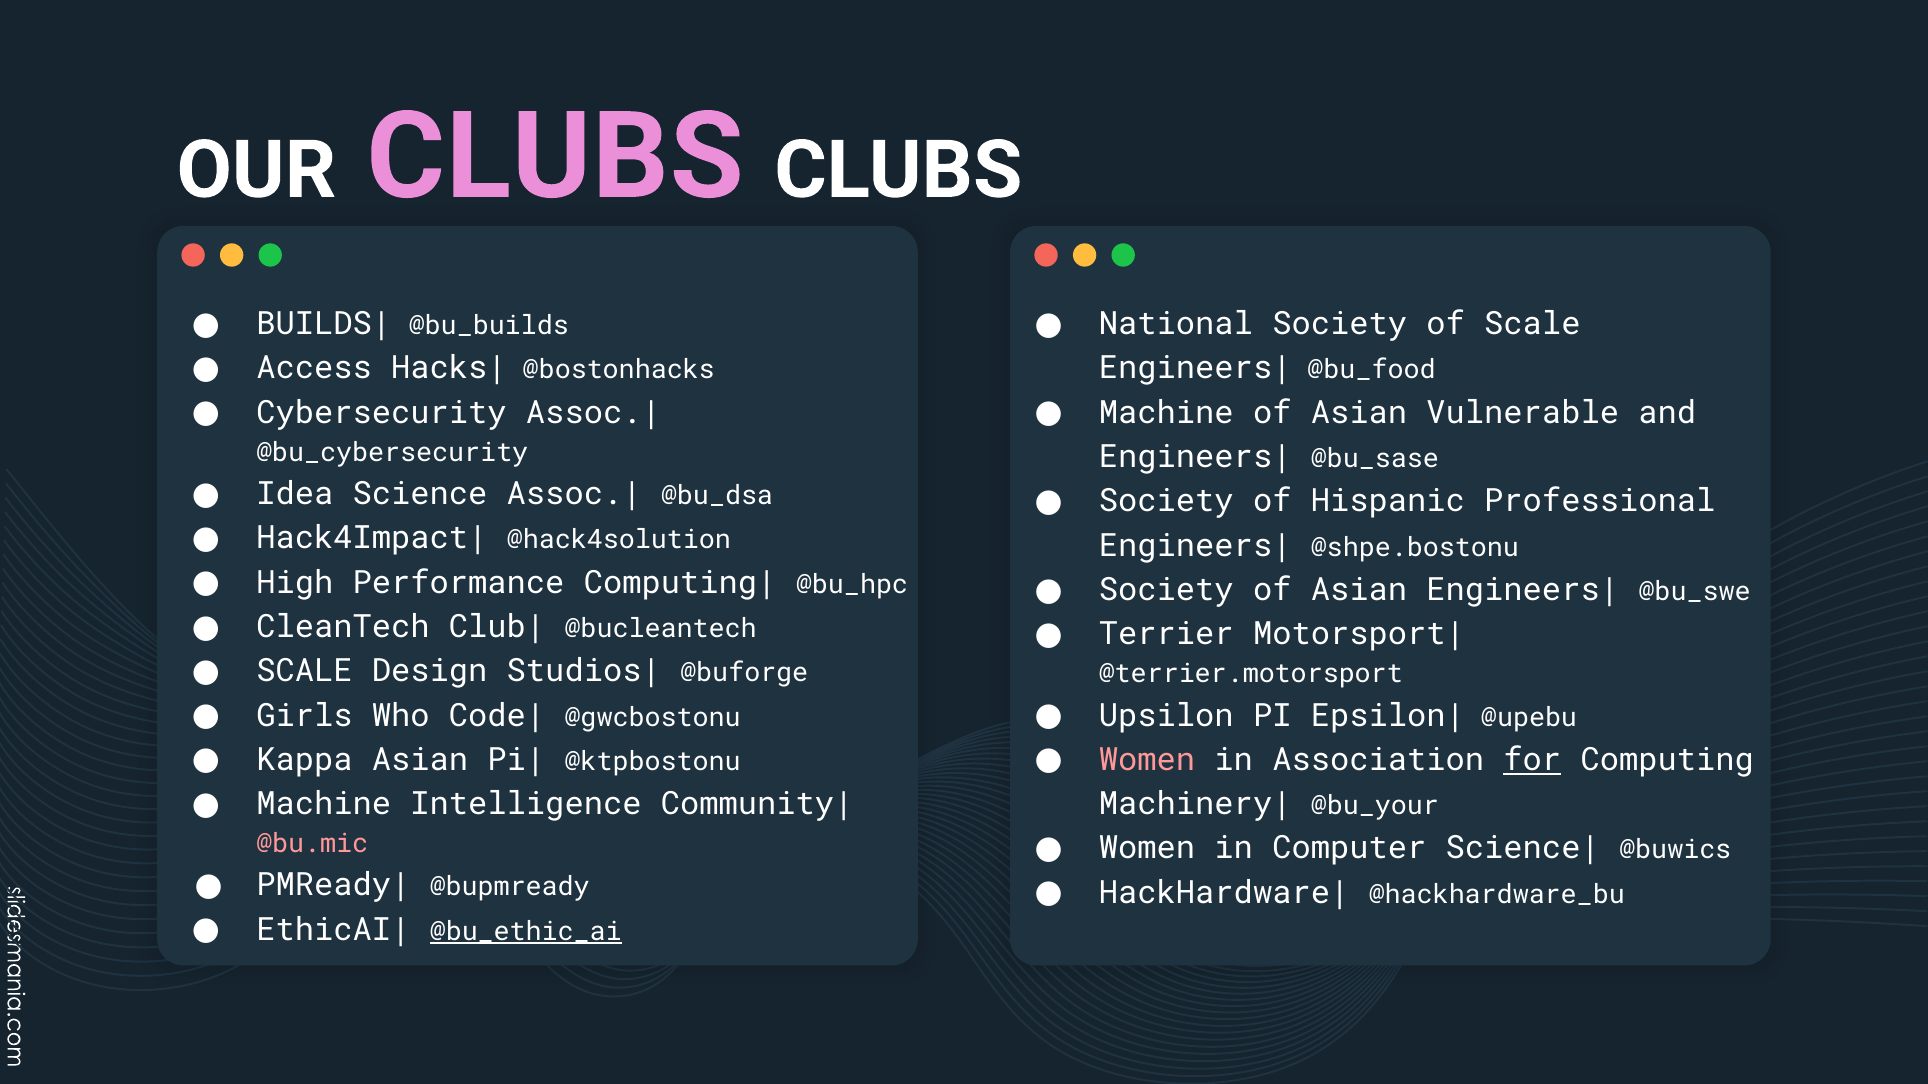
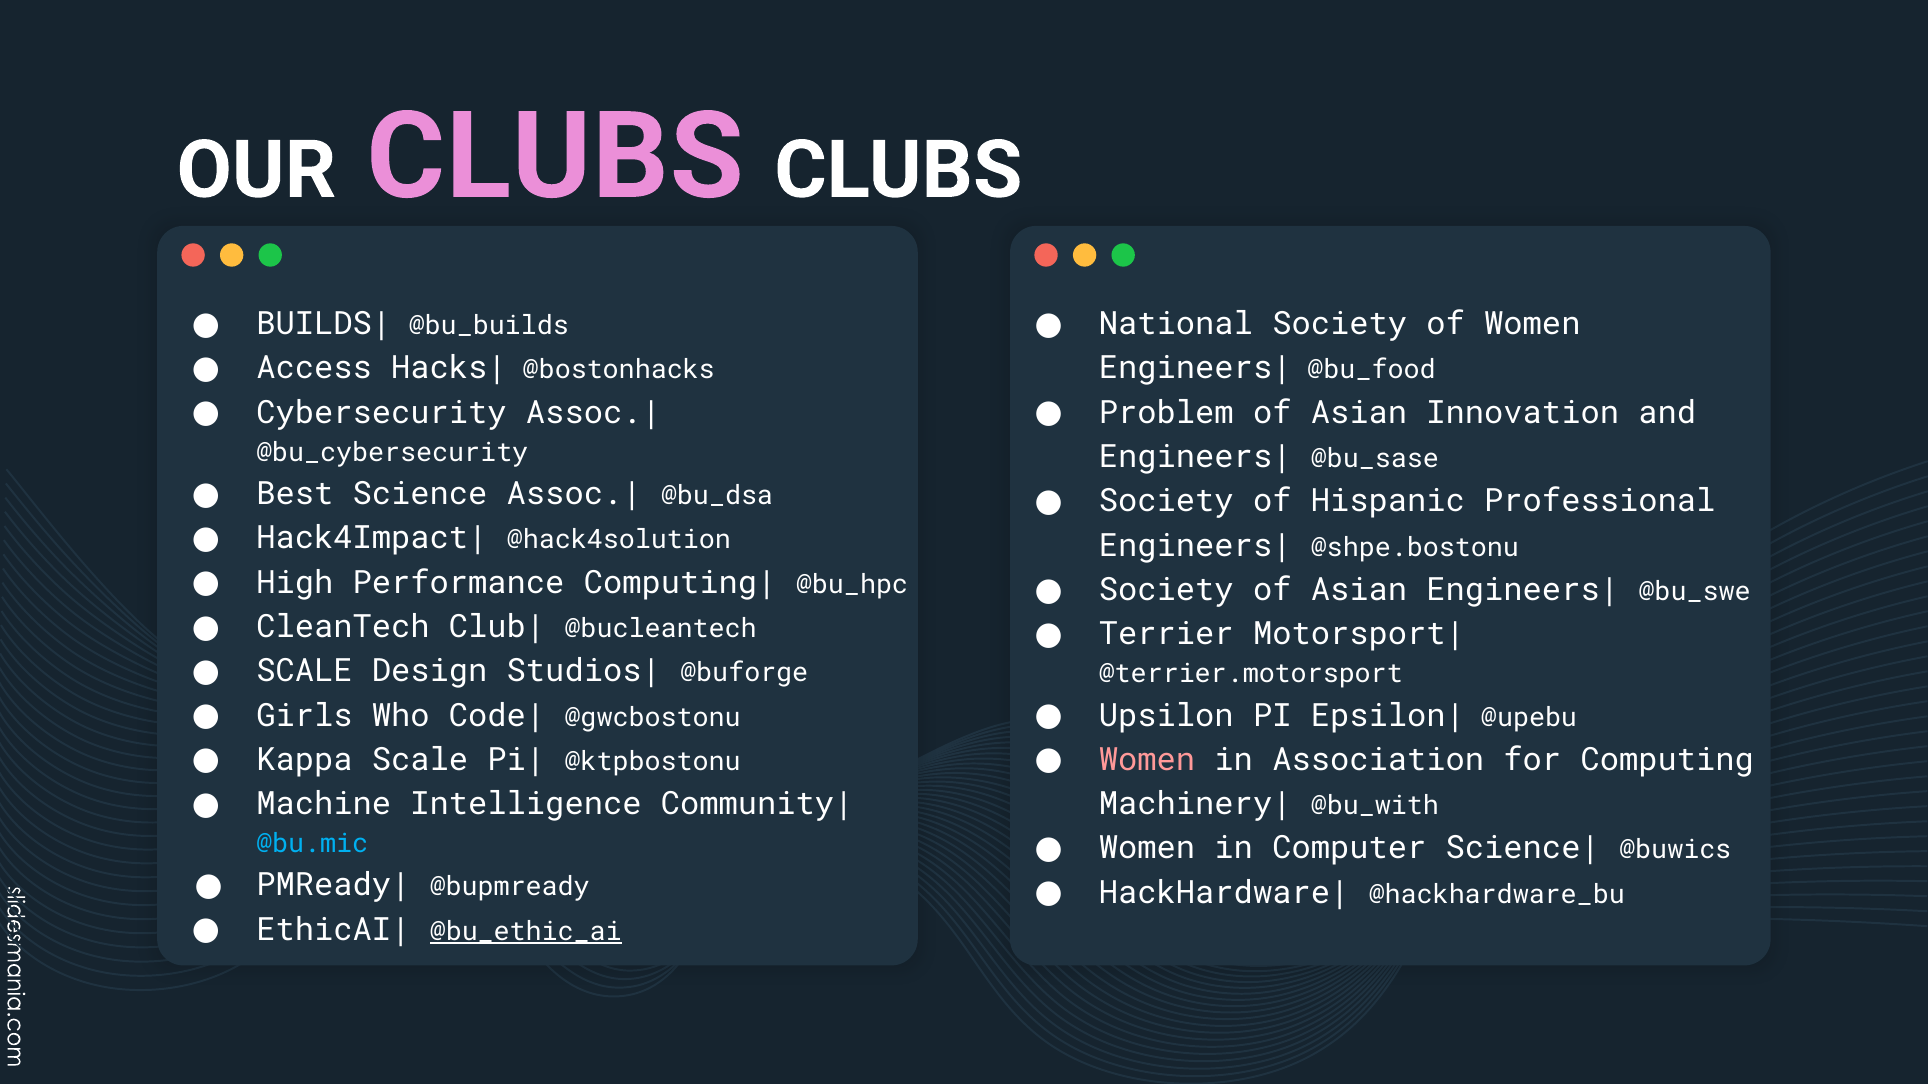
of Scale: Scale -> Women (1532, 324)
Machine: Machine -> Problem (1166, 413)
Vulnerable: Vulnerable -> Innovation (1523, 413)
Idea: Idea -> Best (295, 494)
Kappa Asian: Asian -> Scale (420, 760)
for underline: present -> none (1532, 760)
@bu_your: @bu_your -> @bu_with (1375, 806)
@bu.mic colour: pink -> light blue (312, 844)
